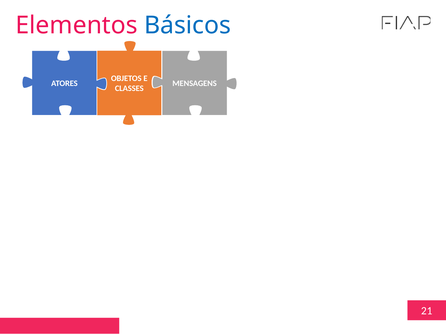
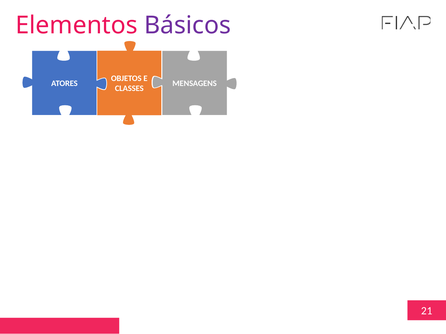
Básicos colour: blue -> purple (188, 25)
